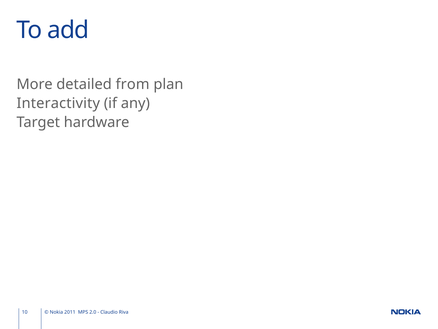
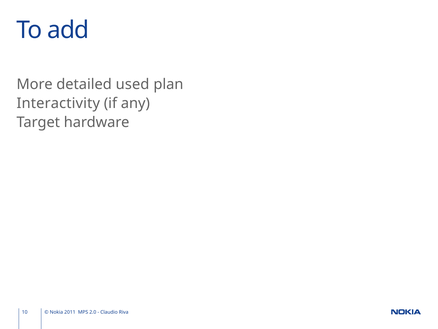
from: from -> used (133, 84)
